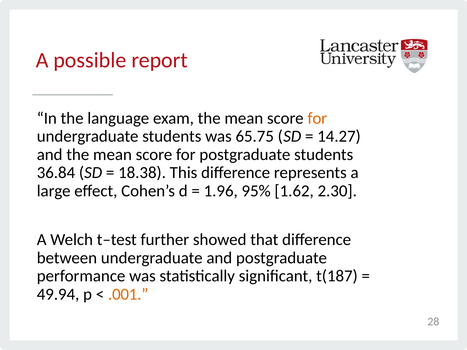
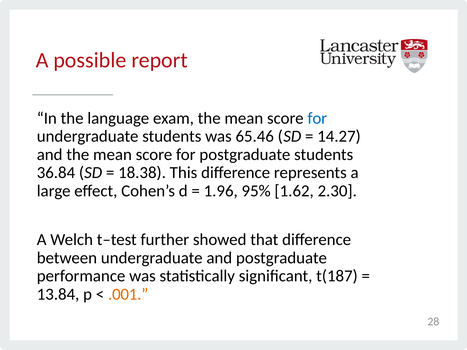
for colour: orange -> blue (317, 118)
65.75: 65.75 -> 65.46 (255, 136)
49.94: 49.94 -> 13.84 (58, 294)
